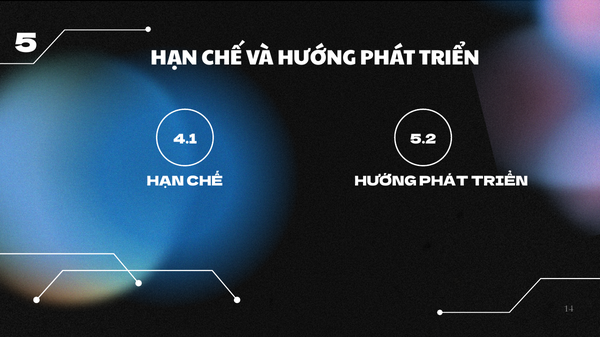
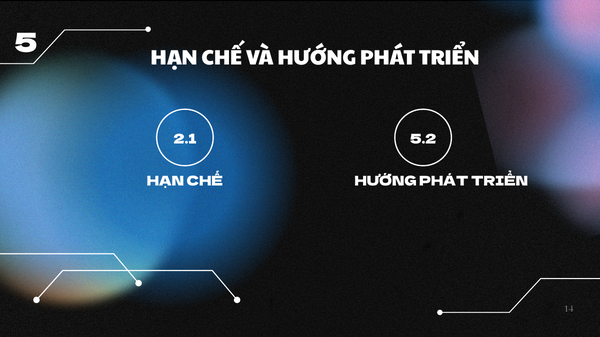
4.1: 4.1 -> 2.1 (185, 140)
